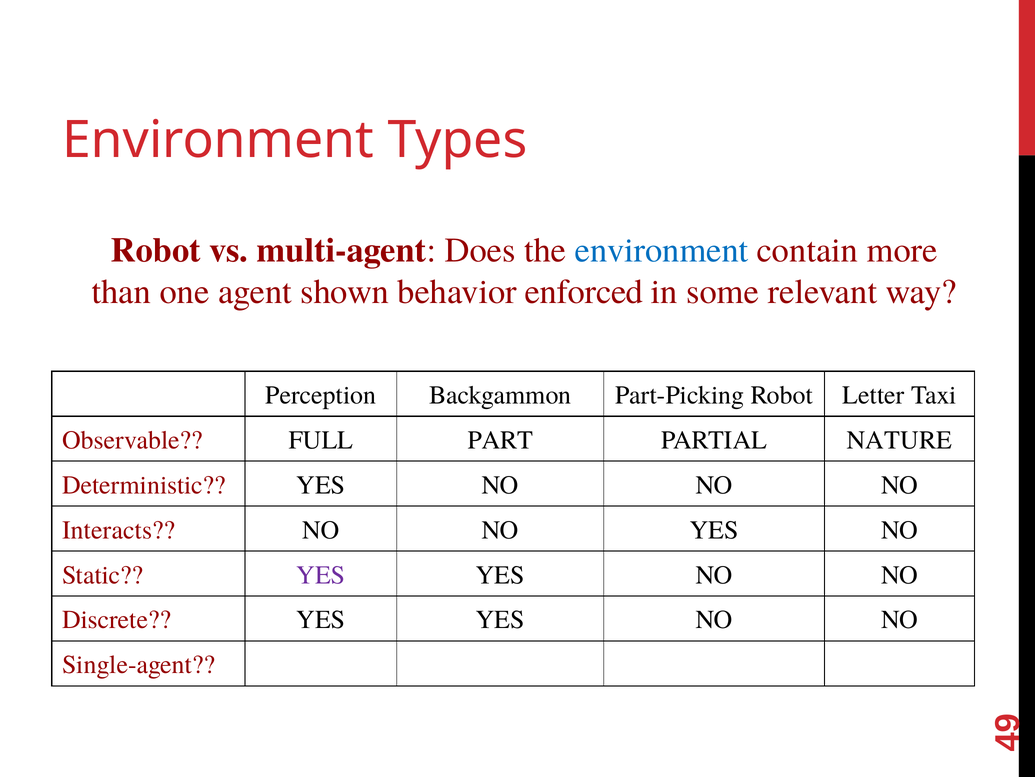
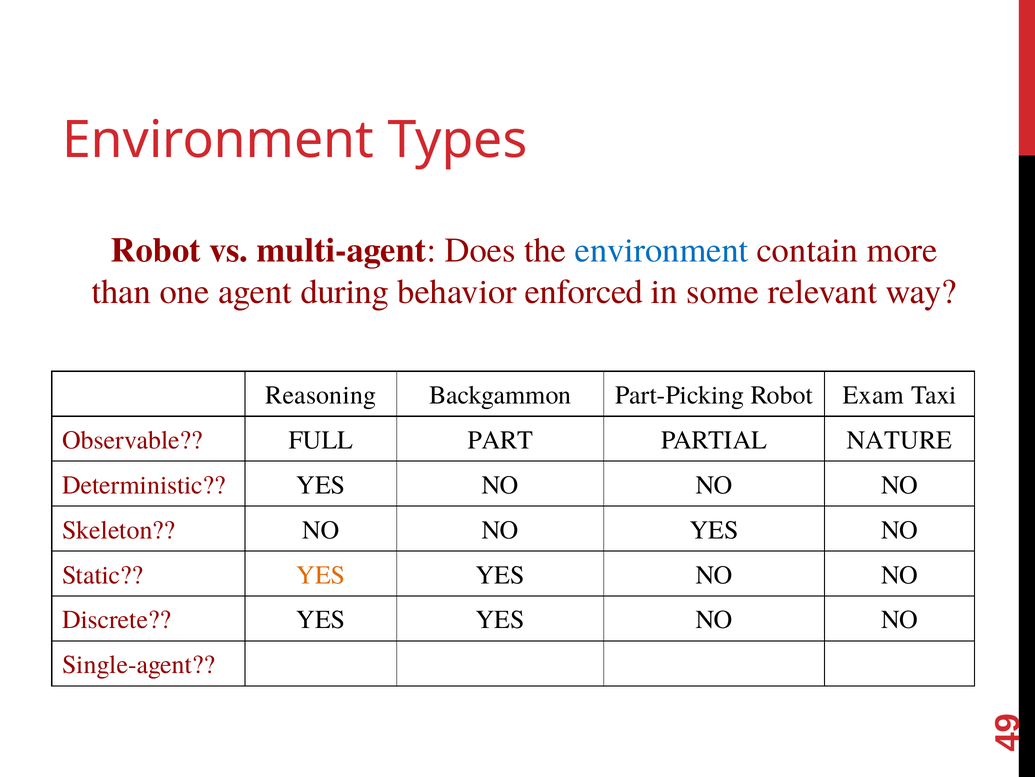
shown: shown -> during (345, 291)
Perception: Perception -> Reasoning (321, 395)
Letter: Letter -> Exam (873, 395)
Interacts: Interacts -> Skeleton (119, 529)
YES colour: purple -> orange (321, 574)
